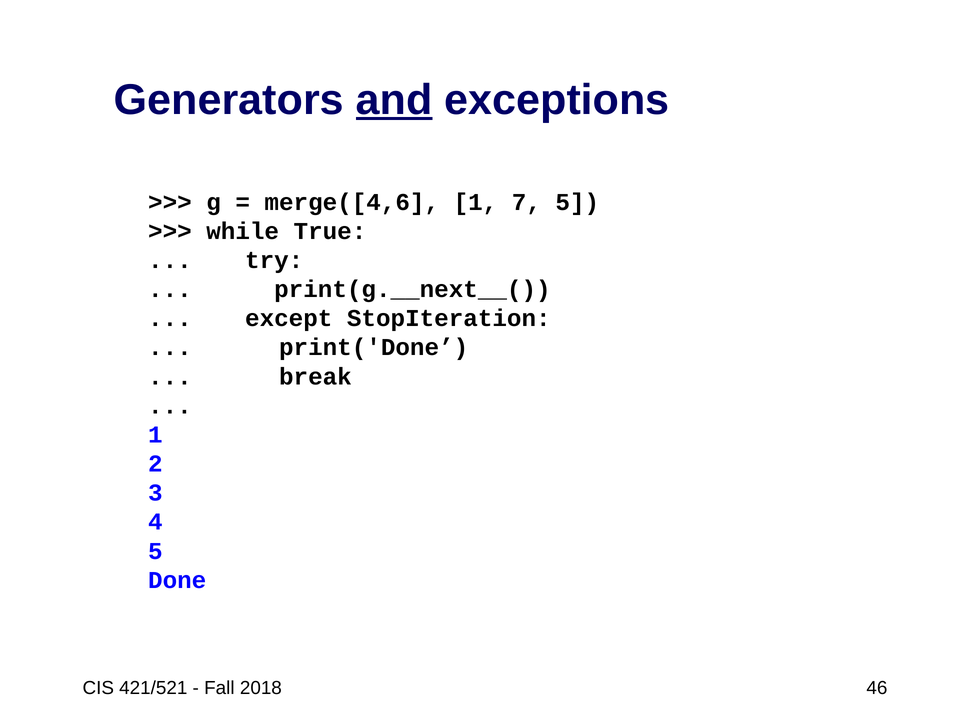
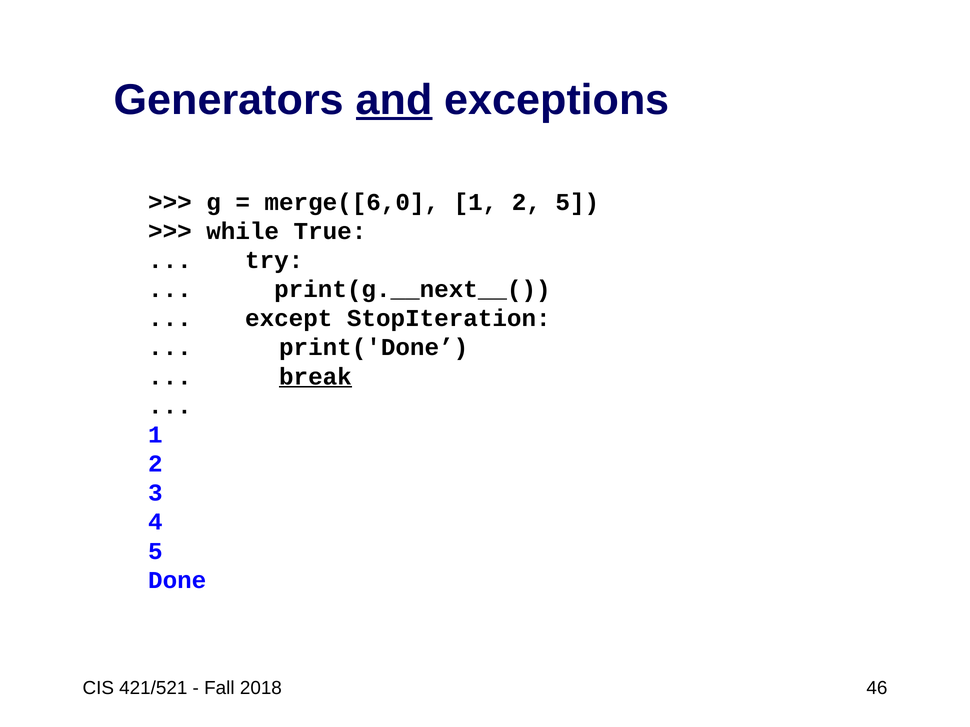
merge([4,6: merge([4,6 -> merge([6,0 (352, 202)
7: 7 -> 2 (526, 202)
break underline: none -> present (315, 377)
